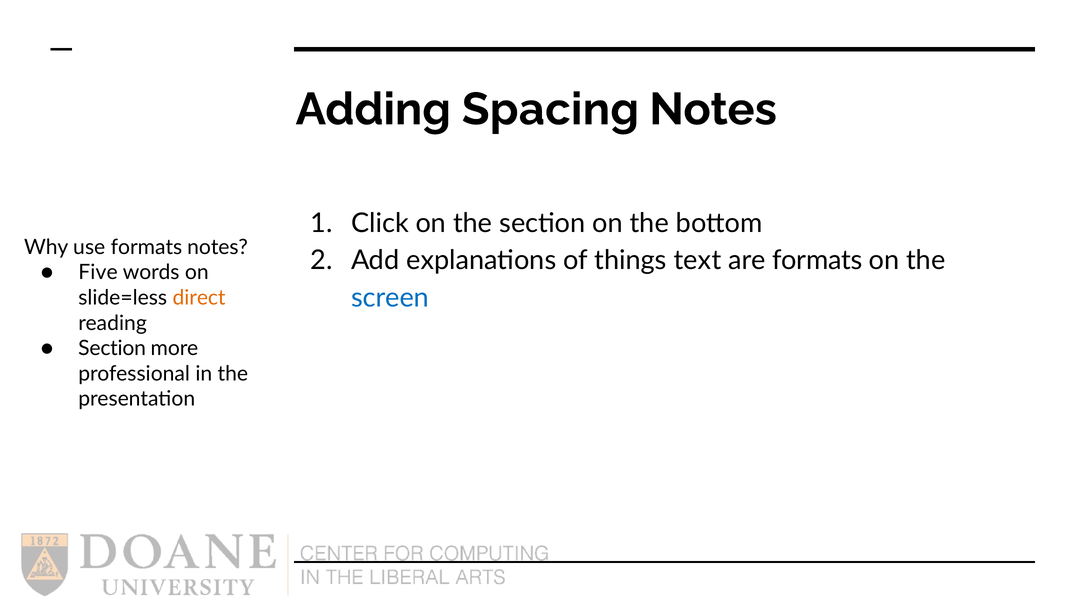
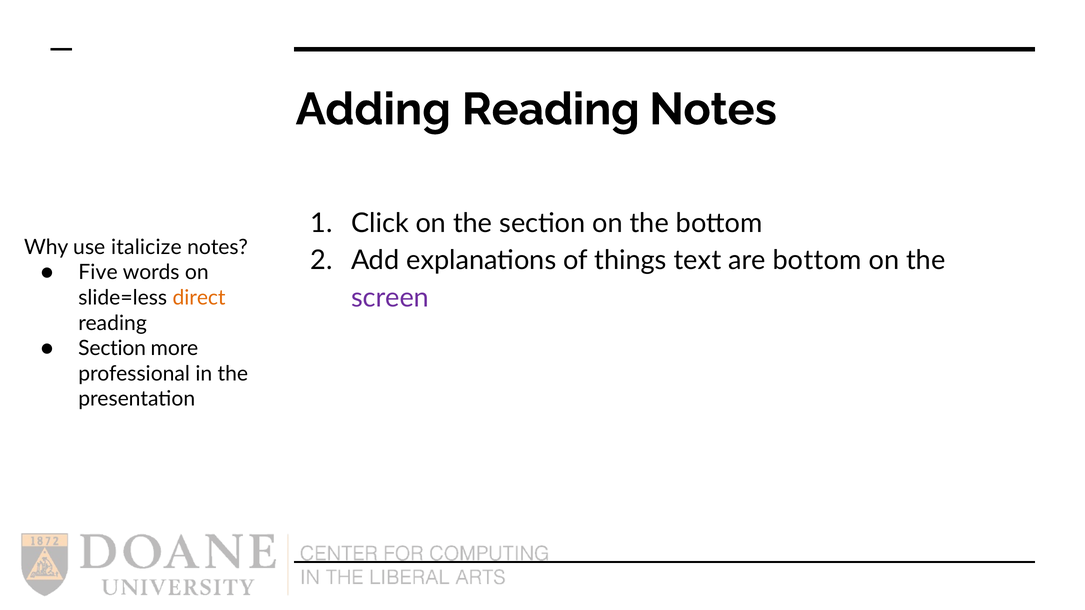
Adding Spacing: Spacing -> Reading (551, 109)
use formats: formats -> italicize (146, 247)
are formats: formats -> bottom (817, 261)
screen colour: blue -> purple (390, 298)
